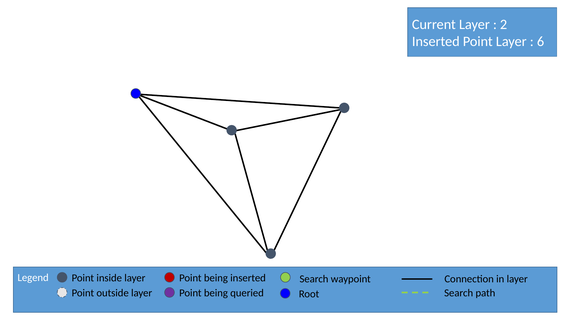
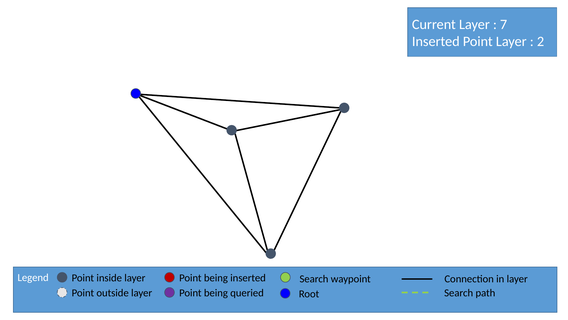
2: 2 -> 7 (504, 24)
6: 6 -> 2 (541, 42)
